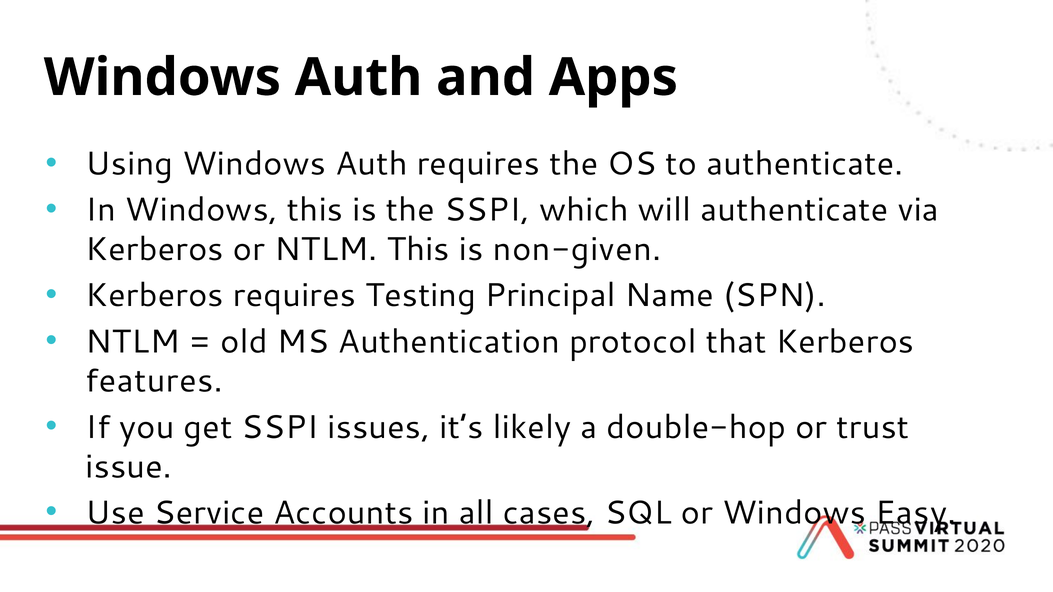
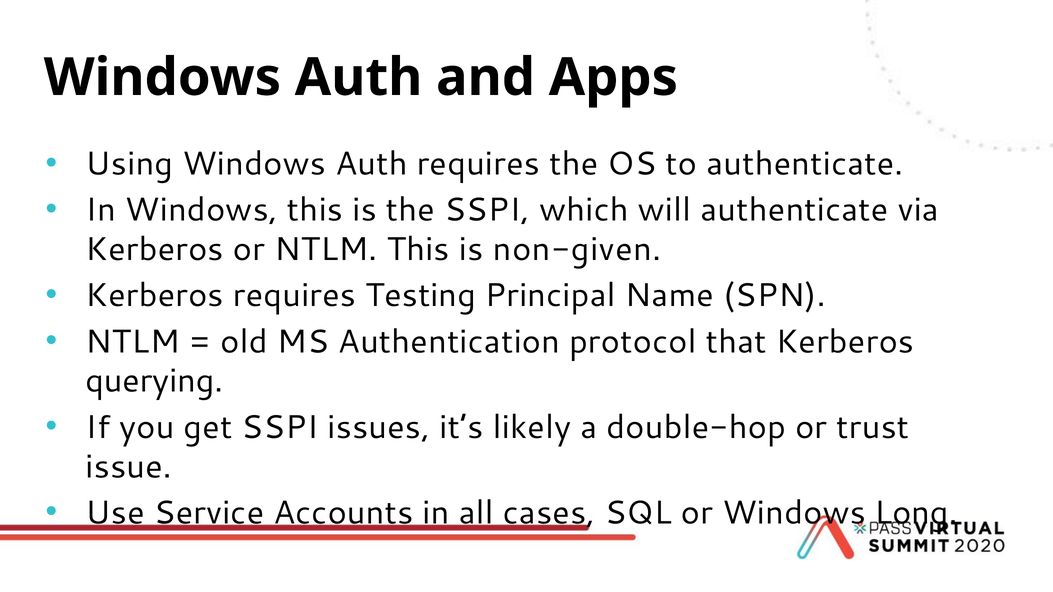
features: features -> querying (154, 381)
Easy: Easy -> Long (916, 513)
